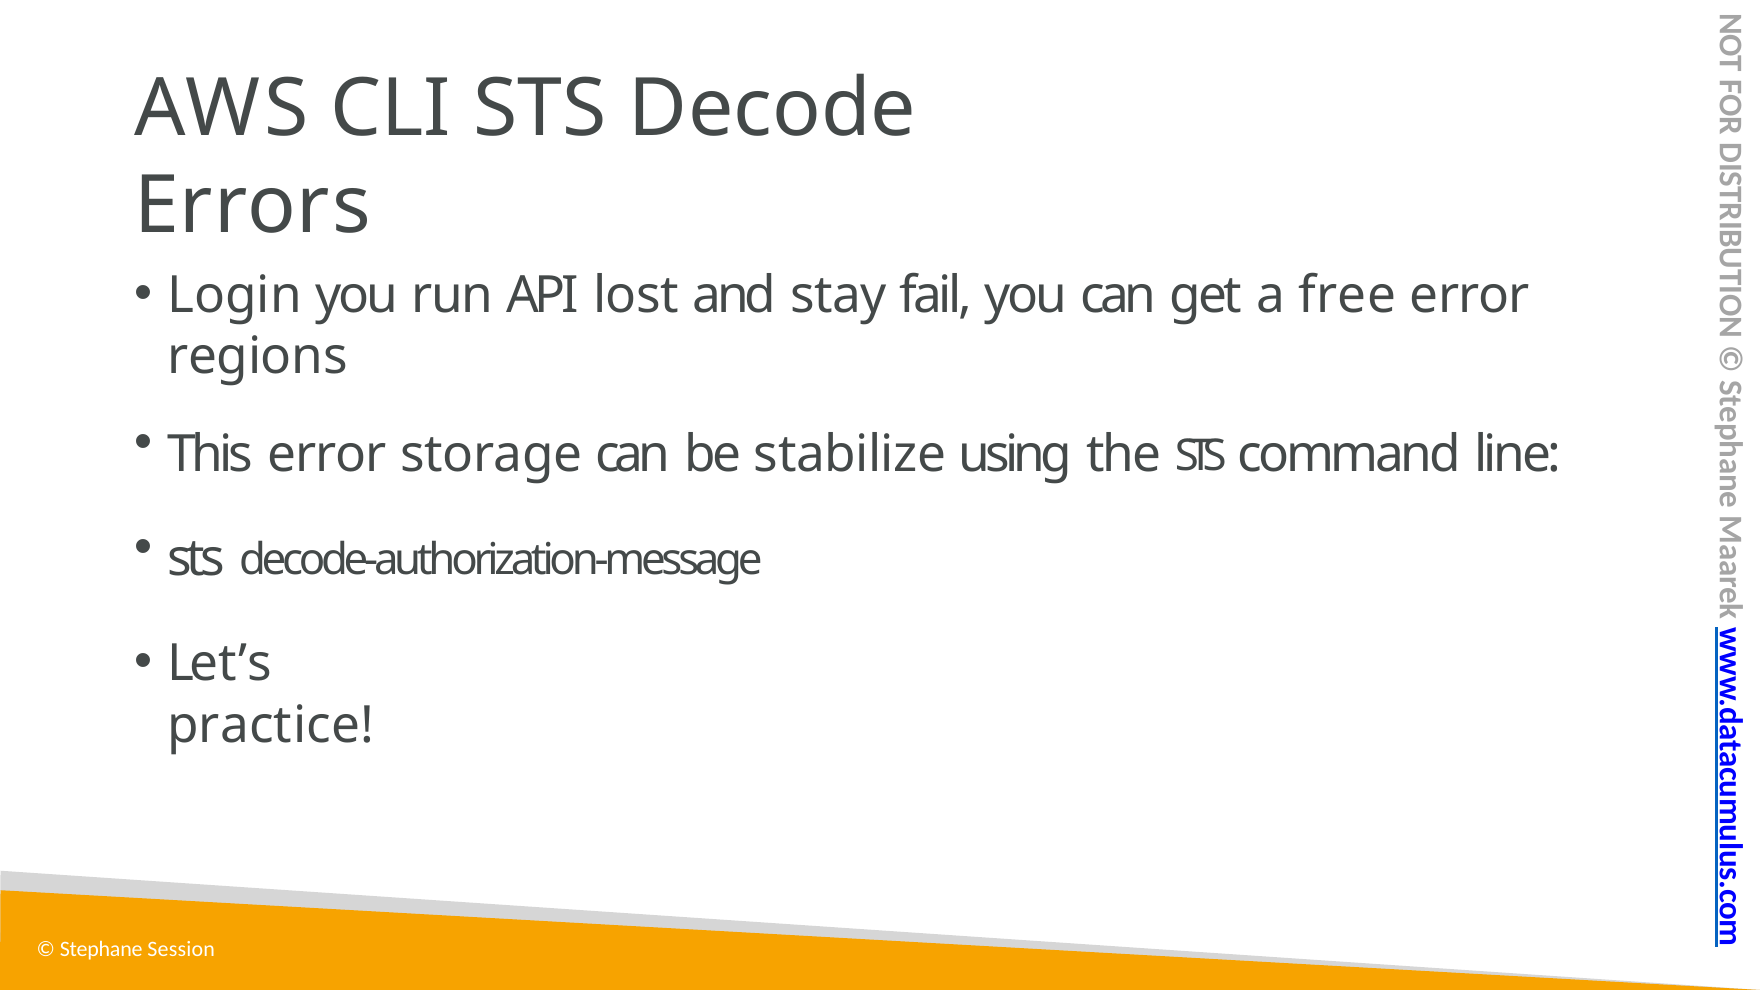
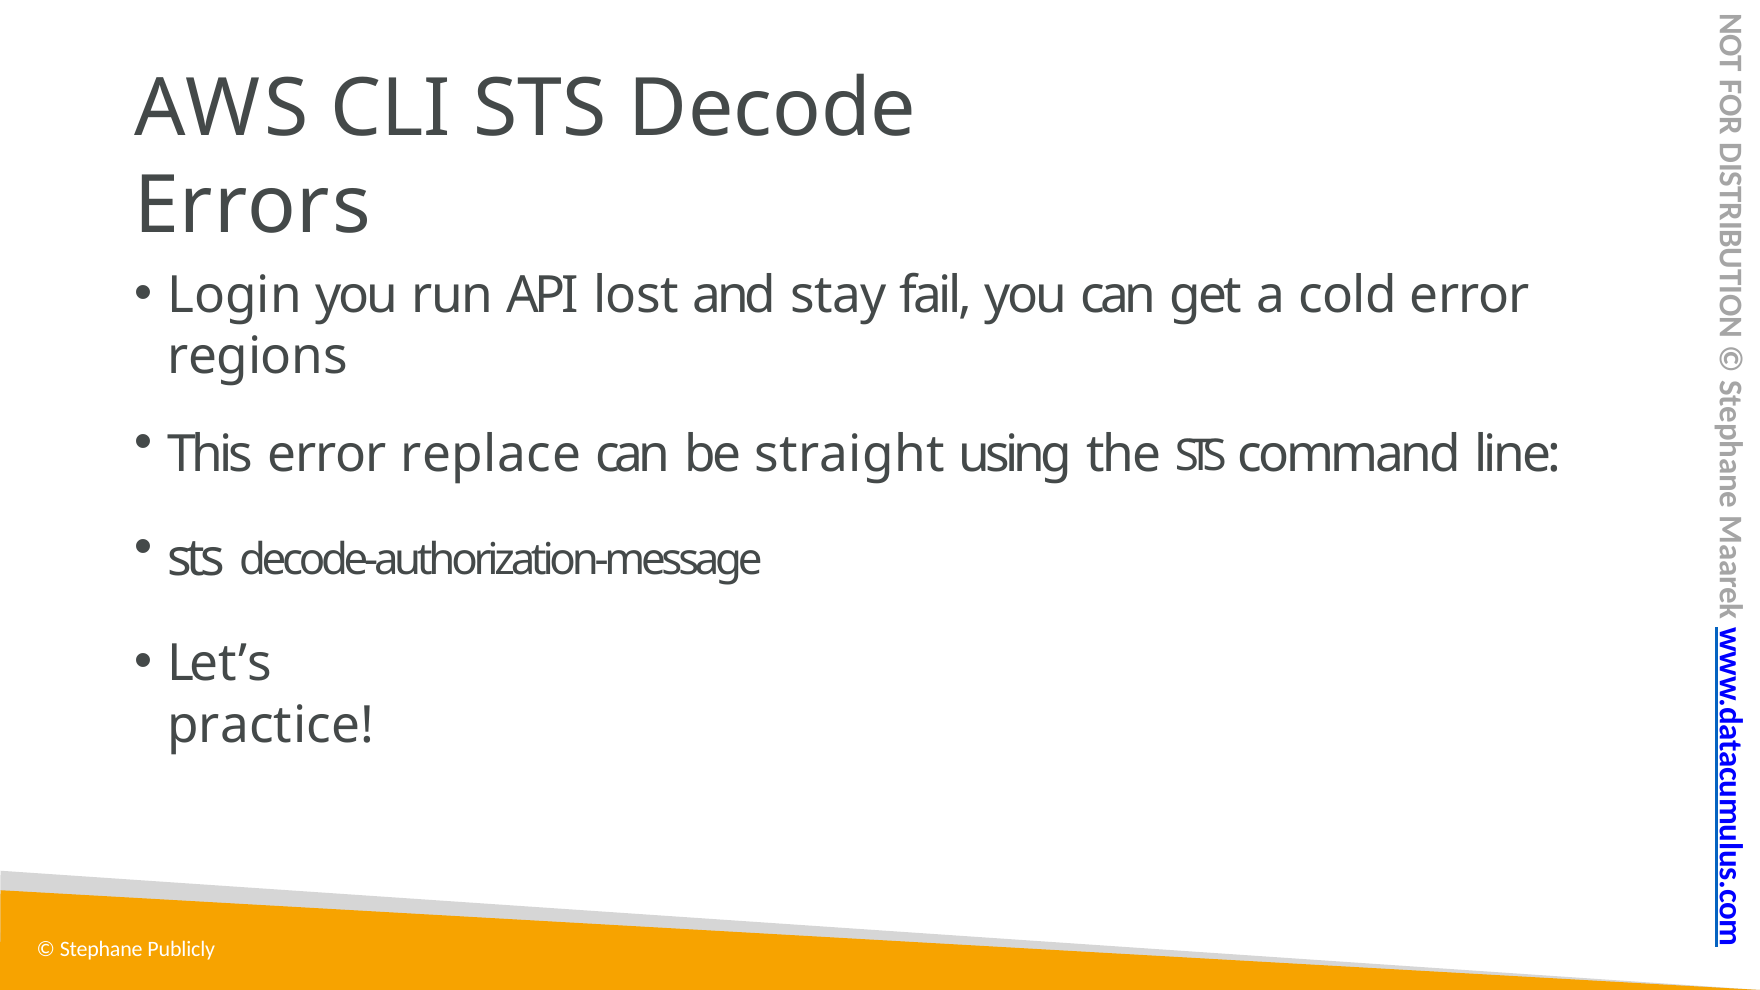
free: free -> cold (1348, 295)
storage: storage -> replace (491, 454)
stabilize: stabilize -> straight (850, 454)
Session: Session -> Publicly (181, 949)
